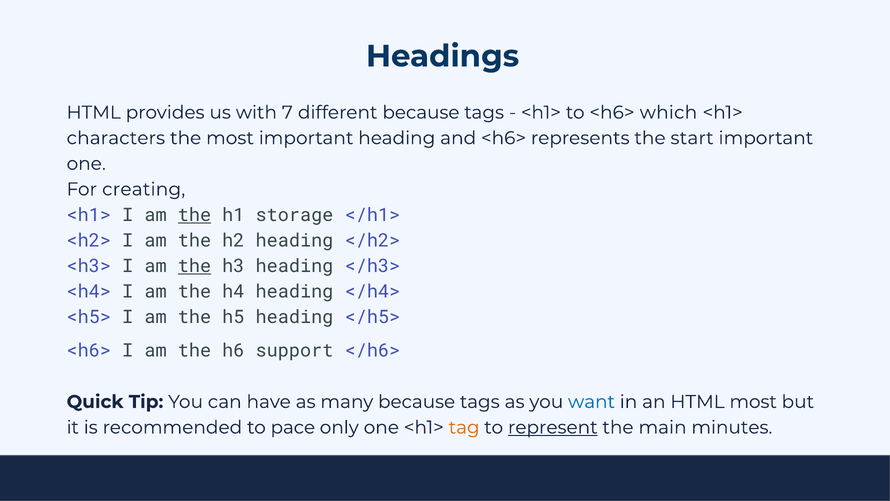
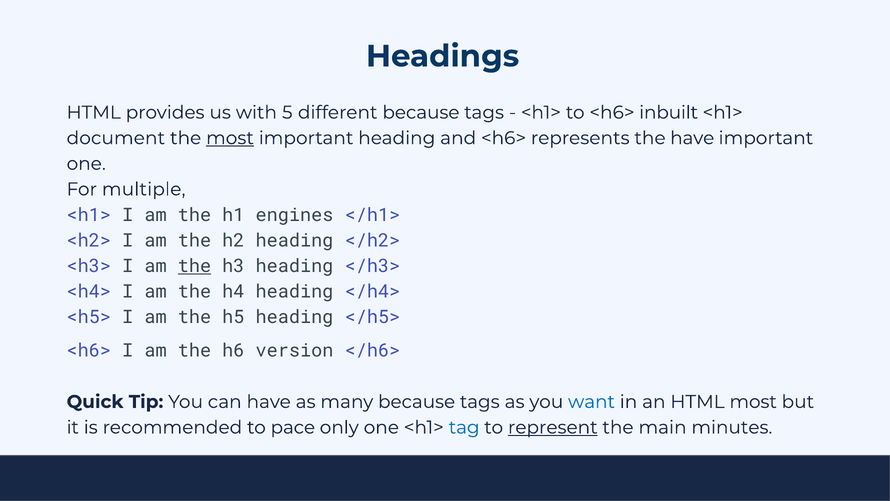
7: 7 -> 5 (287, 112)
which: which -> inbuilt (669, 112)
characters: characters -> document (116, 138)
most underline: none -> present (230, 138)
the start: start -> have (692, 138)
creating: creating -> multiple (144, 189)
the underline: present -> none (194, 215)
storage: storage -> engines (294, 215)
support: support -> version (294, 350)
tag colour: orange -> blue (464, 427)
